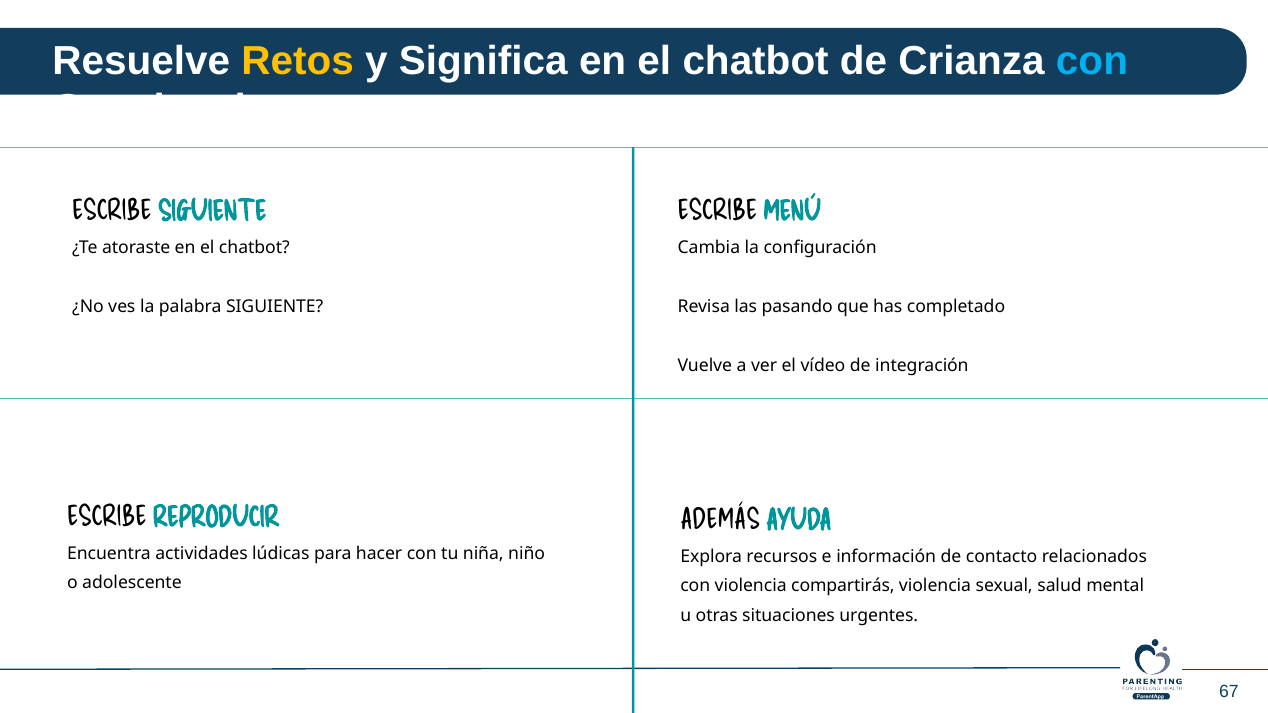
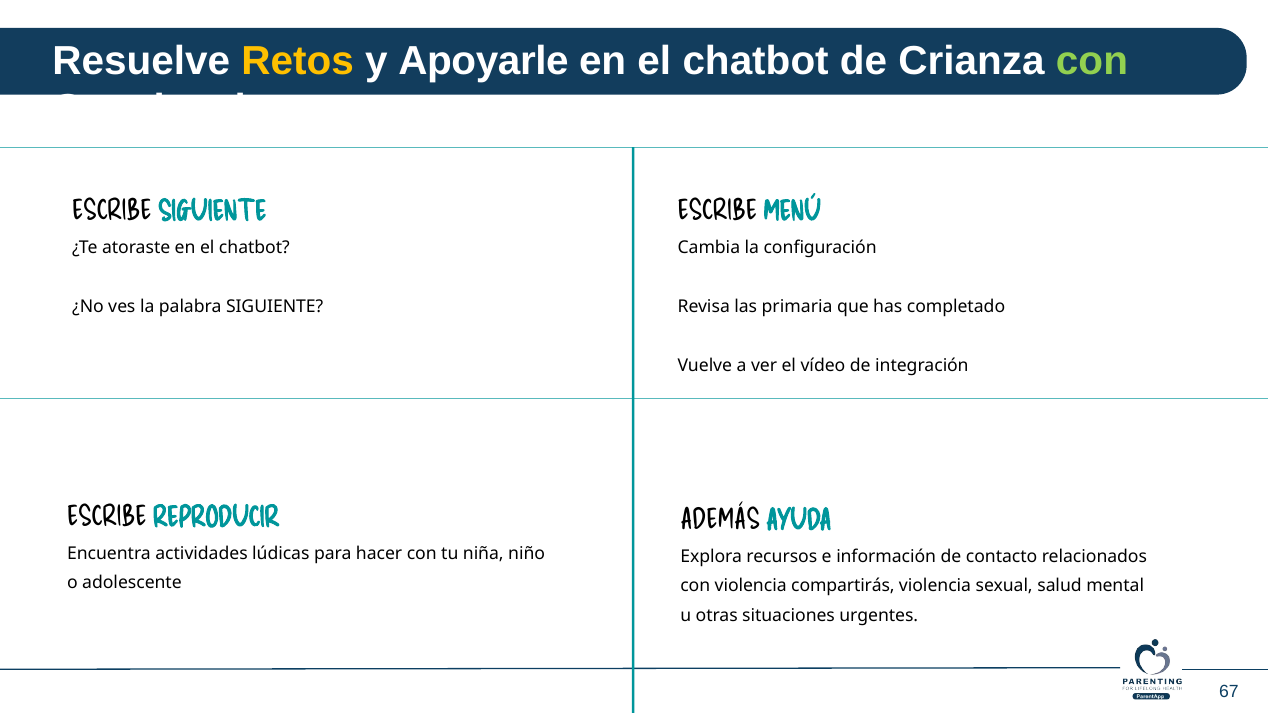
Significa: Significa -> Apoyarle (484, 61)
con colour: light blue -> light green (1092, 61)
pasando: pasando -> primaria (797, 307)
